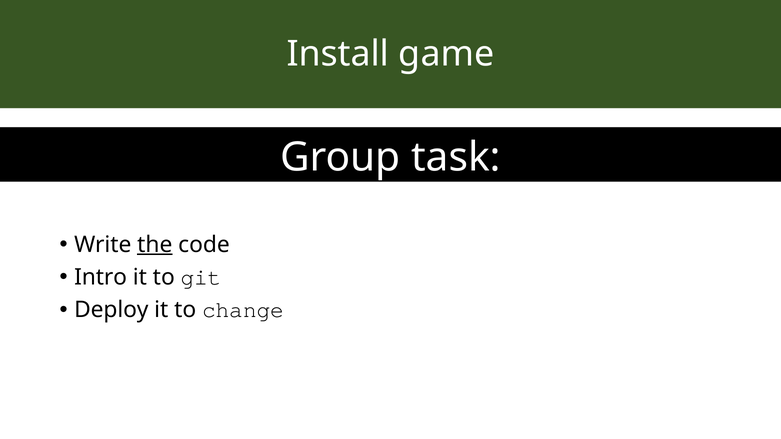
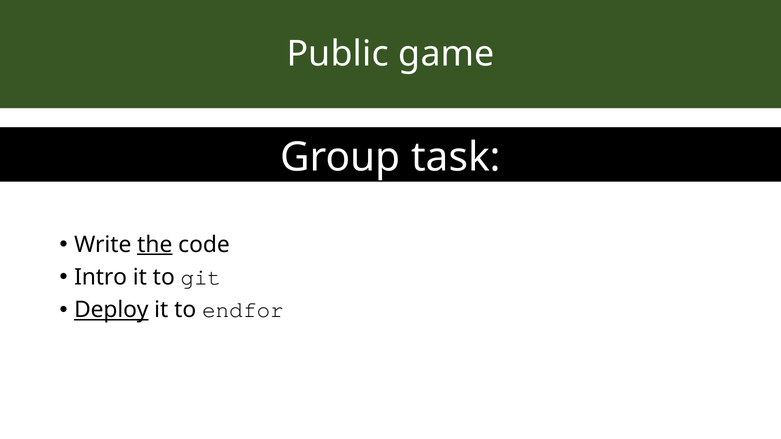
Install: Install -> Public (338, 54)
Deploy underline: none -> present (111, 310)
change: change -> endfor (243, 310)
